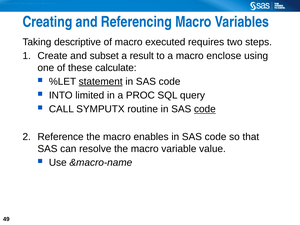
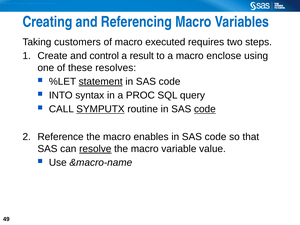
descriptive: descriptive -> customers (77, 42)
subset: subset -> control (104, 56)
calculate: calculate -> resolves (116, 68)
limited: limited -> syntax (90, 95)
SYMPUTX underline: none -> present (100, 109)
resolve underline: none -> present (95, 149)
